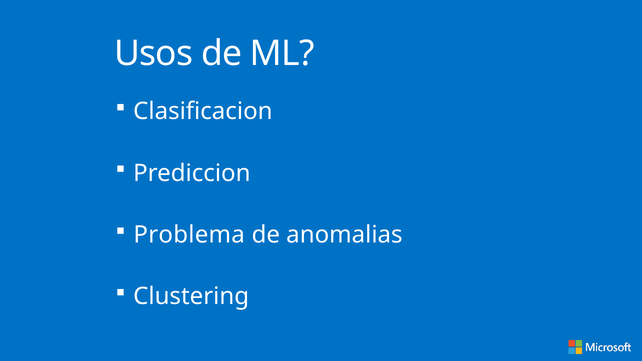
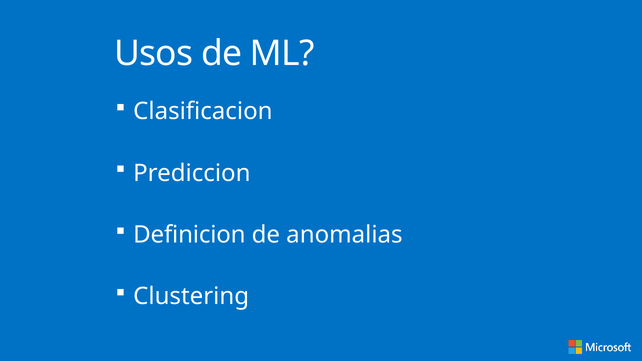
Problema: Problema -> Definicion (189, 235)
